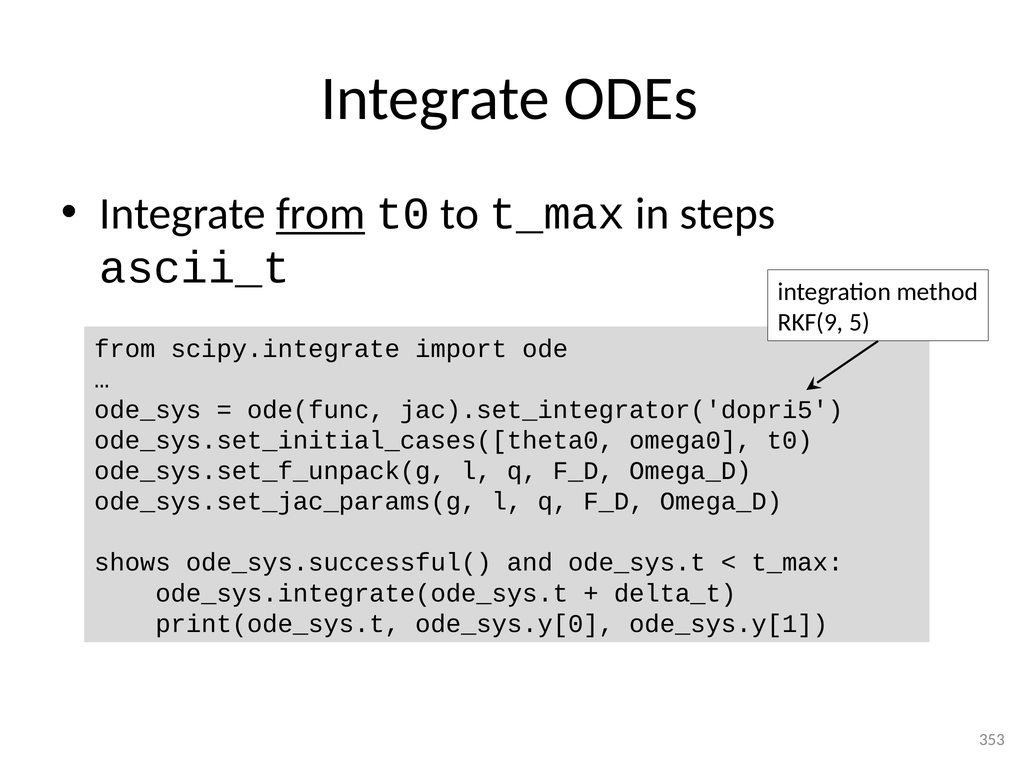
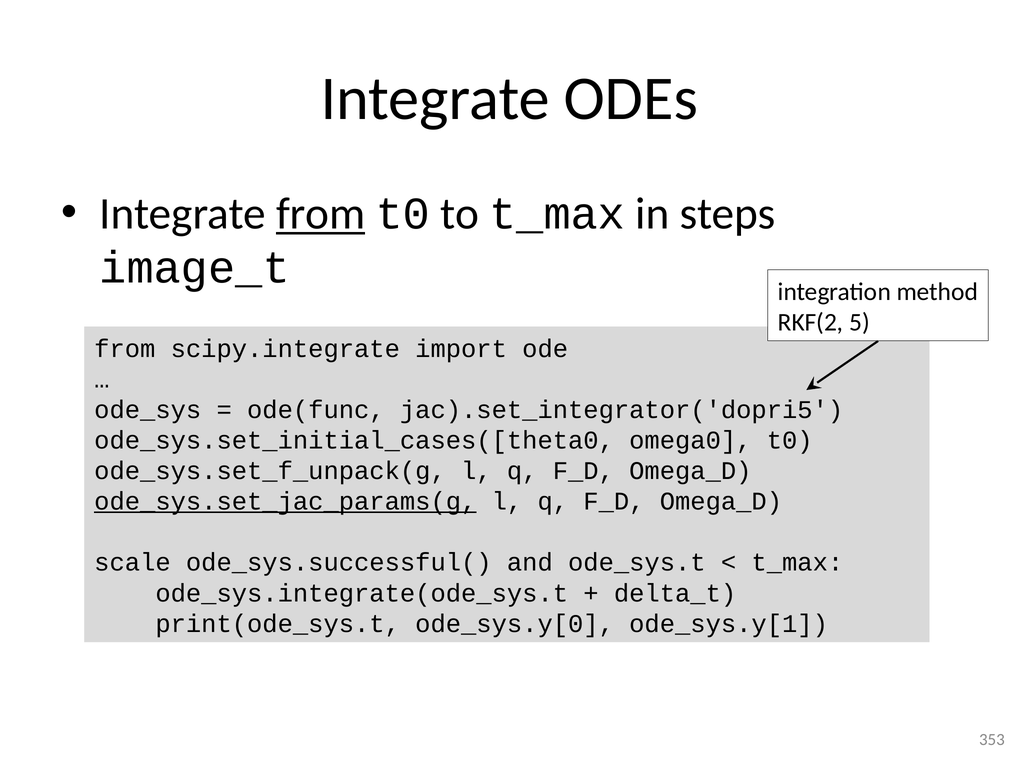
ascii_t: ascii_t -> image_t (195, 268)
RKF(9: RKF(9 -> RKF(2 (811, 323)
ode_sys.set_jac_params(g underline: none -> present (285, 502)
shows: shows -> scale (132, 563)
